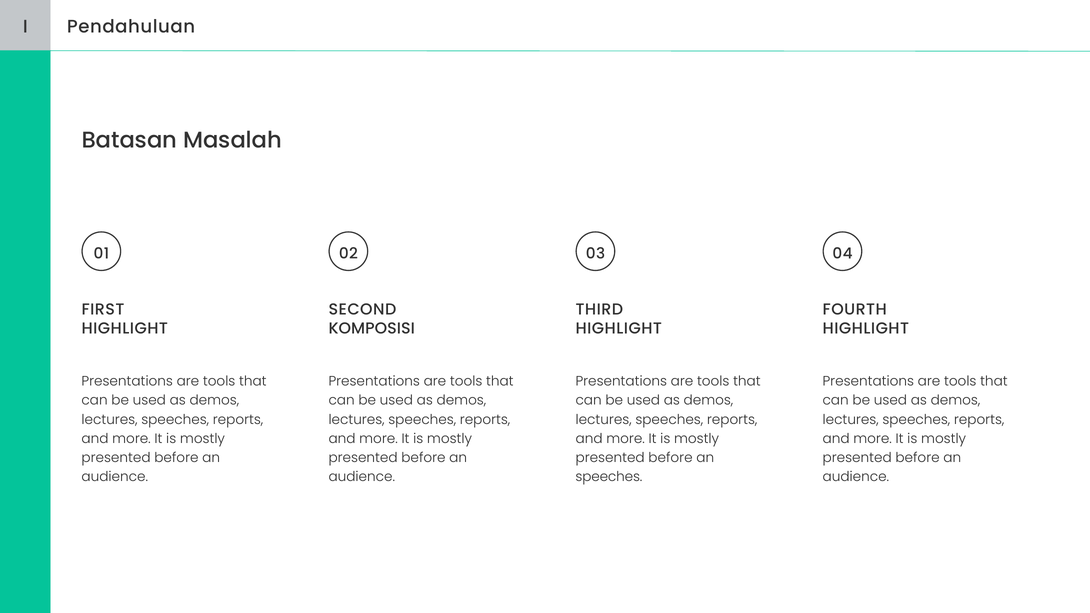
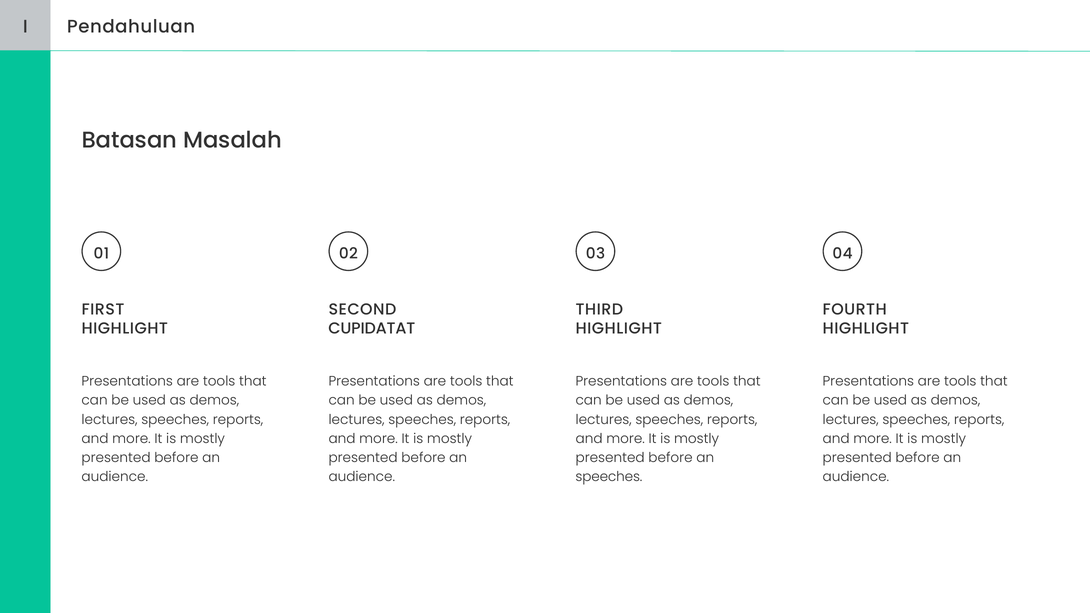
KOMPOSISI: KOMPOSISI -> CUPIDATAT (372, 329)
